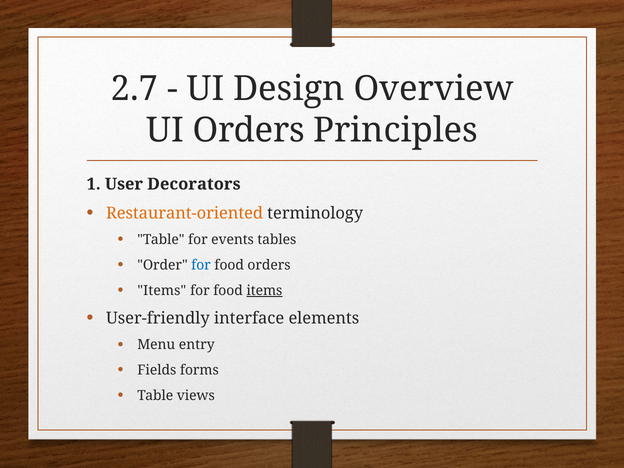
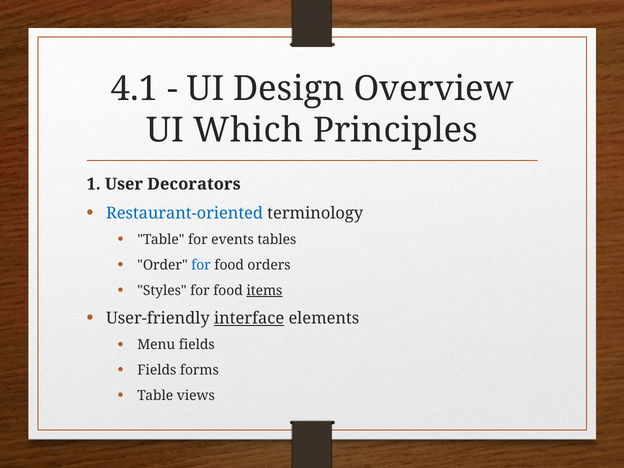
2.7: 2.7 -> 4.1 (134, 89)
UI Orders: Orders -> Which (248, 130)
Restaurant-oriented colour: orange -> blue (185, 213)
Items: Items -> Styles (162, 290)
interface underline: none -> present (249, 318)
Menu entry: entry -> fields (197, 345)
